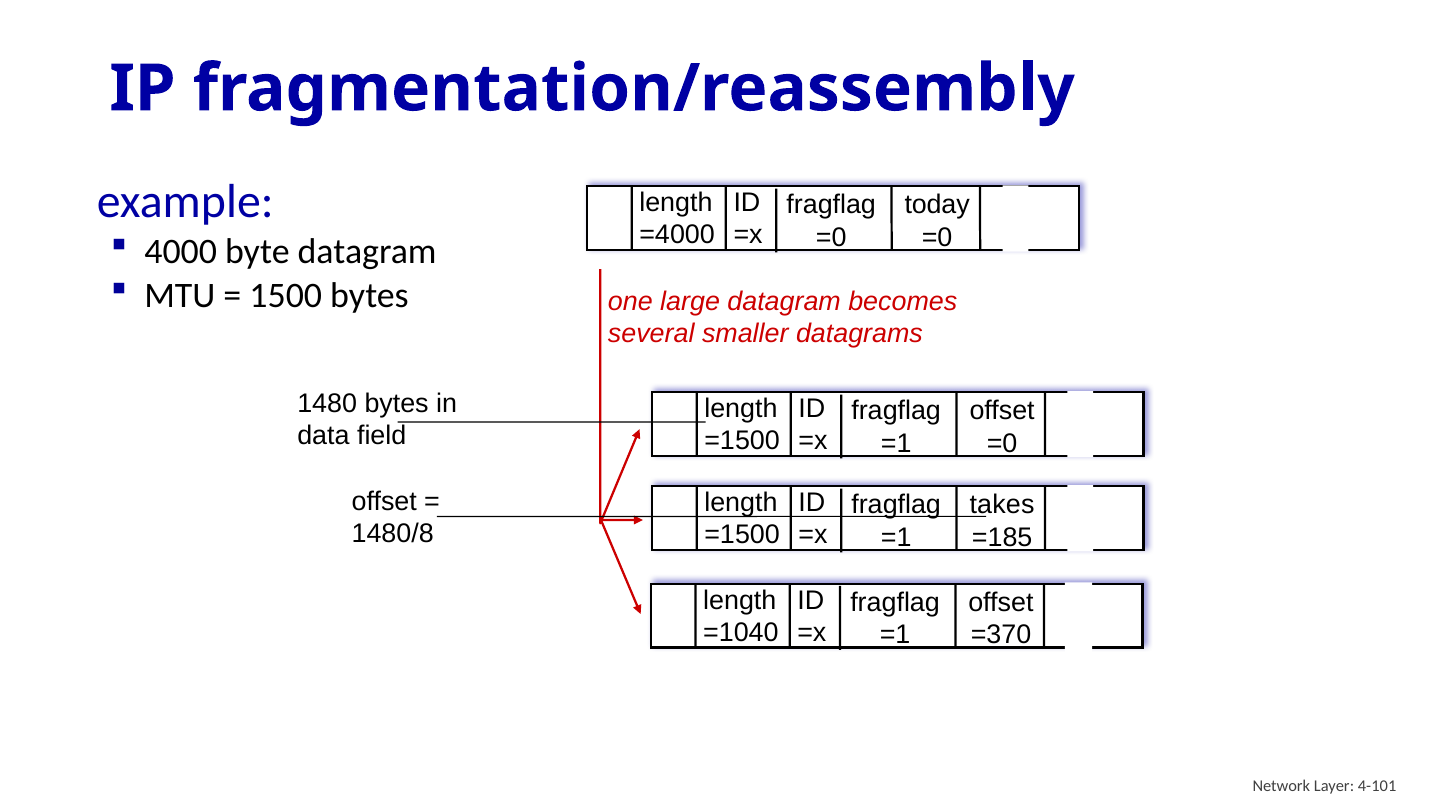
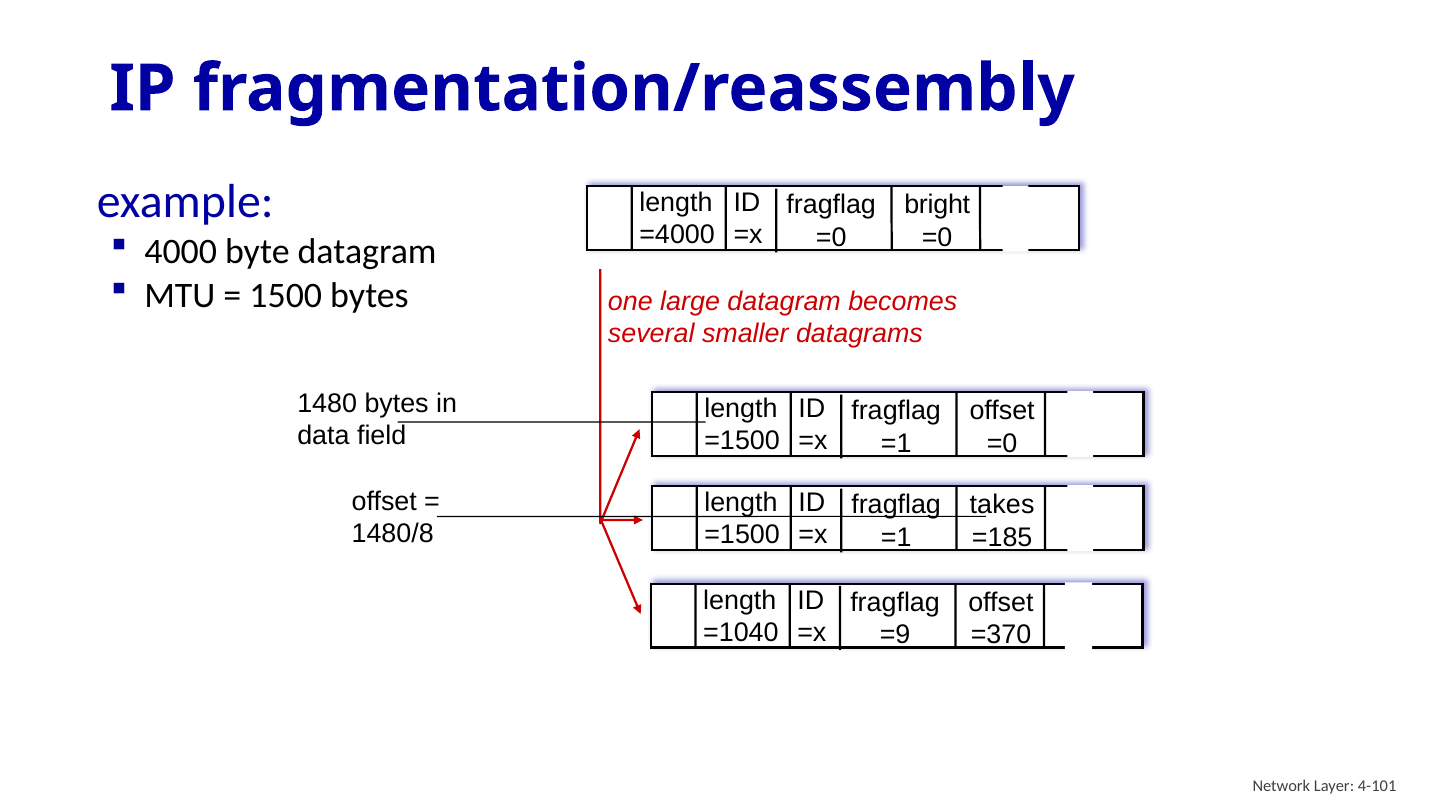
today: today -> bright (937, 205)
=1: =1 -> =9 (895, 635)
